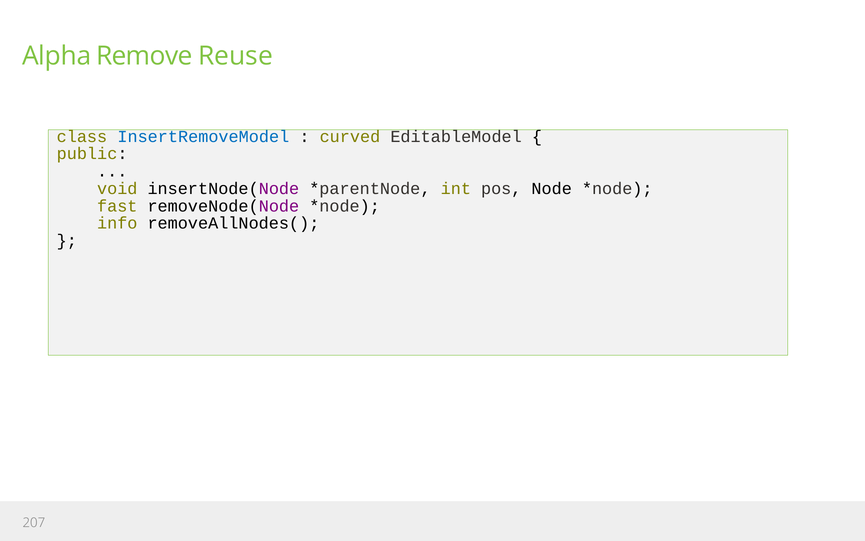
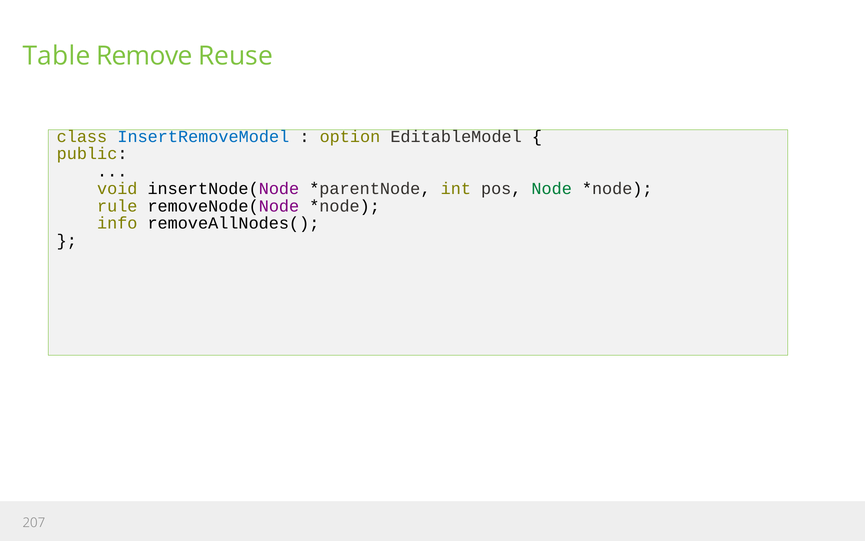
Alpha: Alpha -> Table (56, 56)
curved: curved -> option (350, 136)
Node colour: black -> green (552, 188)
fast: fast -> rule (117, 206)
